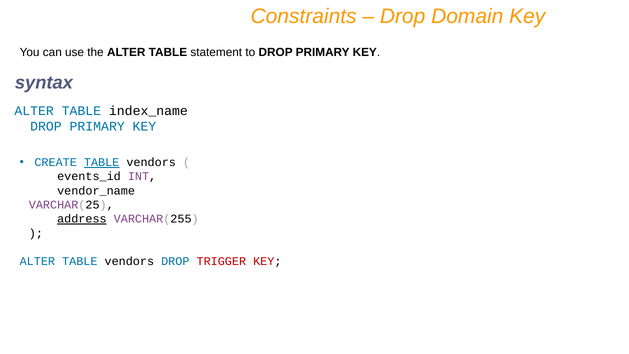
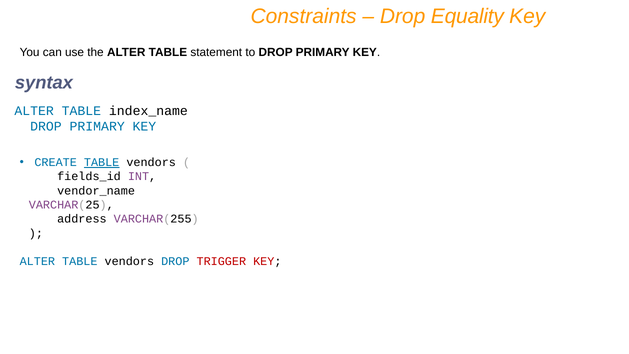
Domain: Domain -> Equality (467, 16)
events_id: events_id -> fields_id (89, 176)
address underline: present -> none (82, 219)
